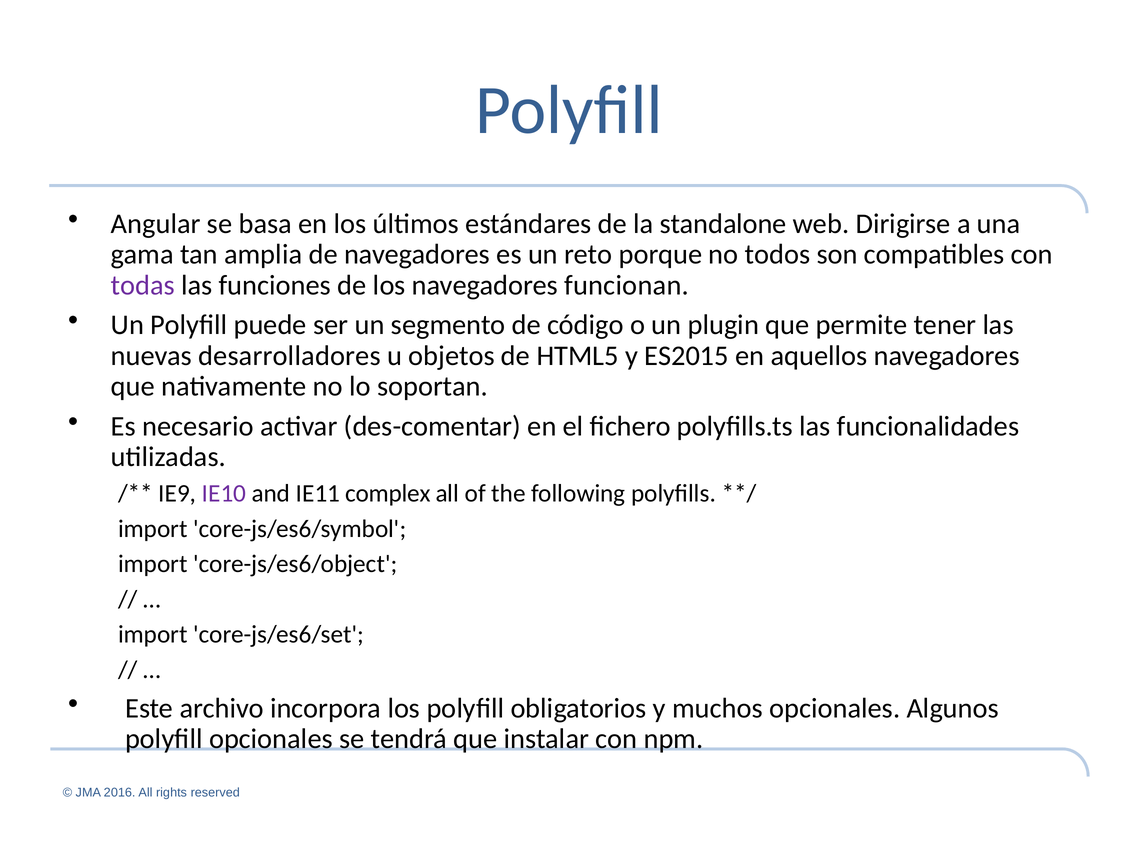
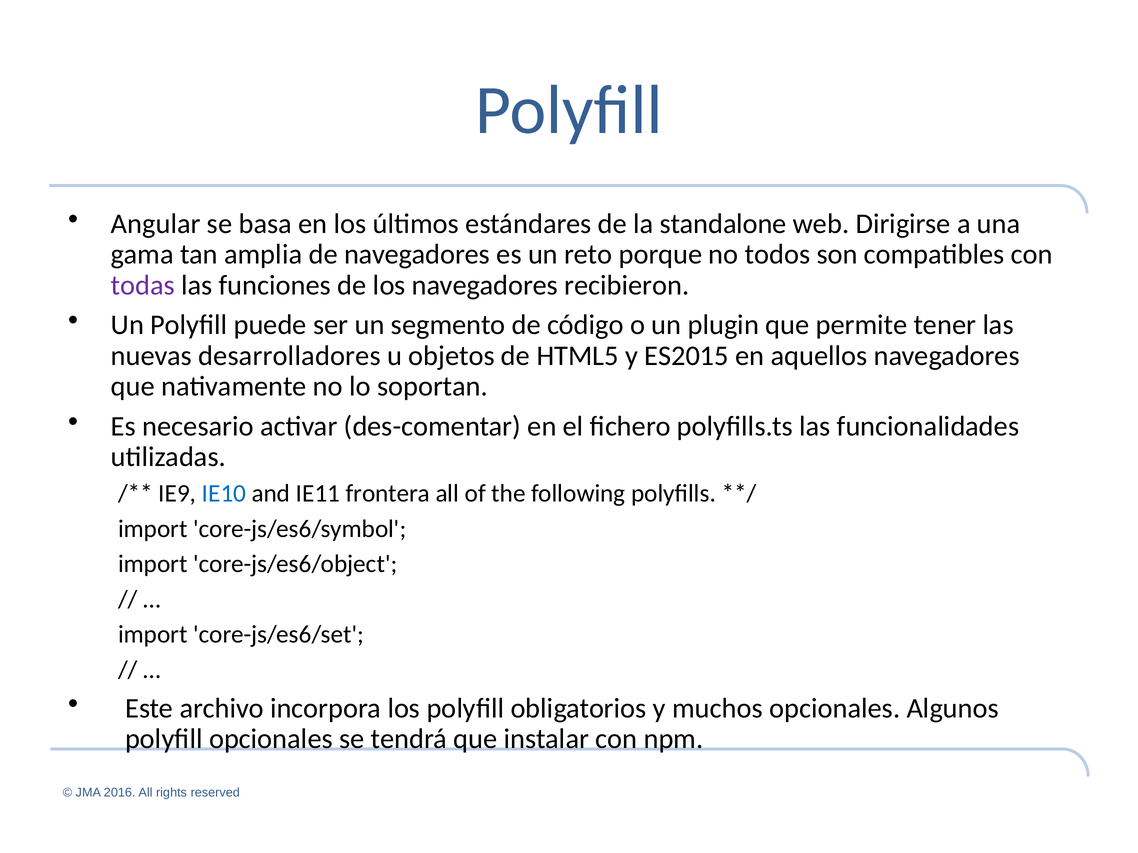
funcionan: funcionan -> recibieron (627, 285)
IE10 colour: purple -> blue (224, 494)
complex: complex -> frontera (388, 494)
